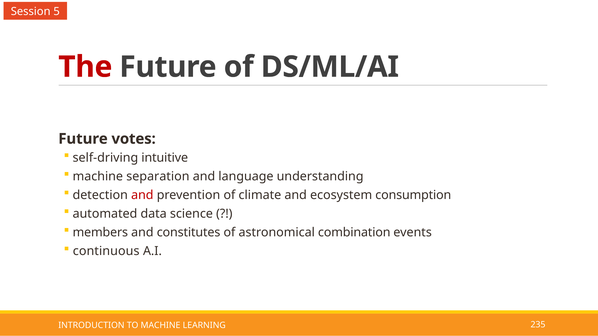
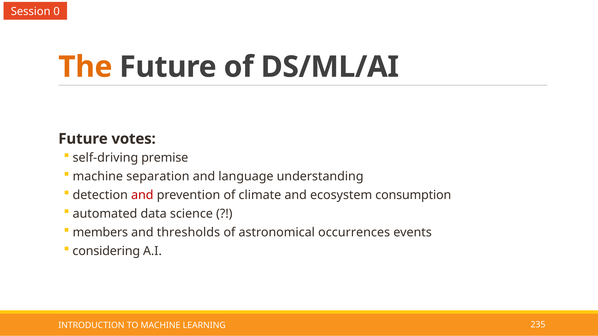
5: 5 -> 0 (57, 12)
The colour: red -> orange (85, 67)
intuitive: intuitive -> premise (165, 158)
constitutes: constitutes -> thresholds (188, 233)
combination: combination -> occurrences (354, 233)
continuous: continuous -> considering (106, 251)
